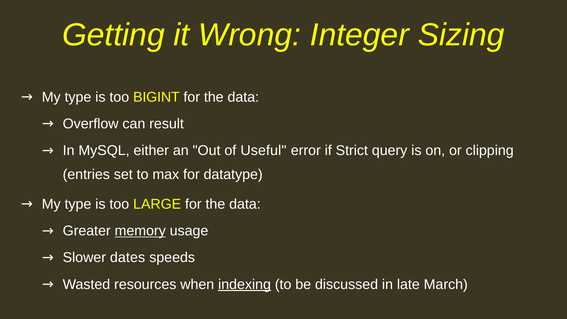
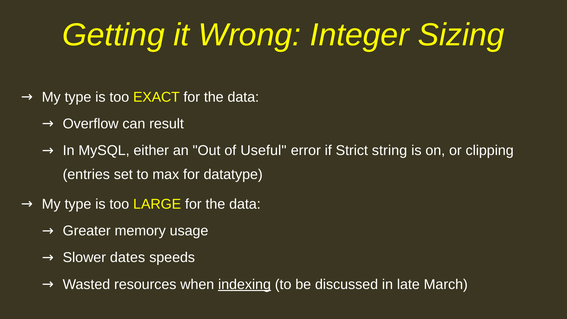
BIGINT: BIGINT -> EXACT (156, 97)
query: query -> string (390, 151)
memory underline: present -> none (140, 231)
